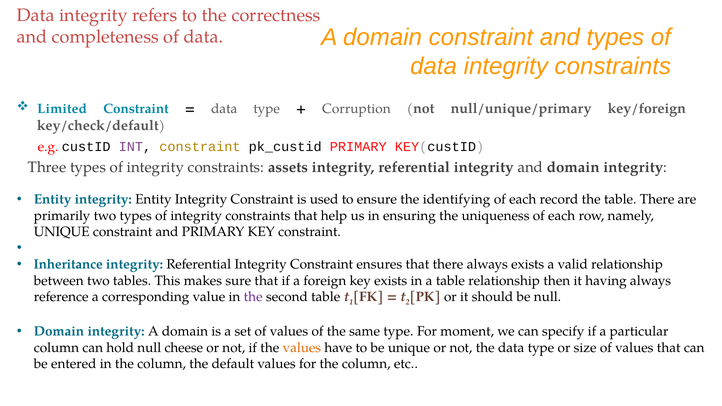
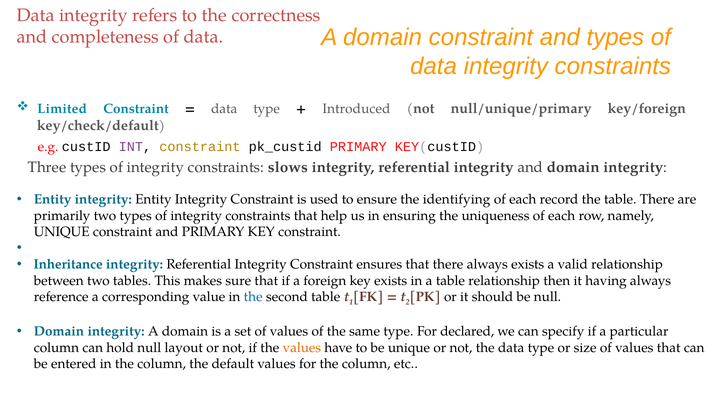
Corruption: Corruption -> Introduced (356, 109)
assets: assets -> slows (288, 167)
the colour: purple -> blue (253, 297)
moment: moment -> declared (467, 332)
cheese: cheese -> layout (184, 348)
